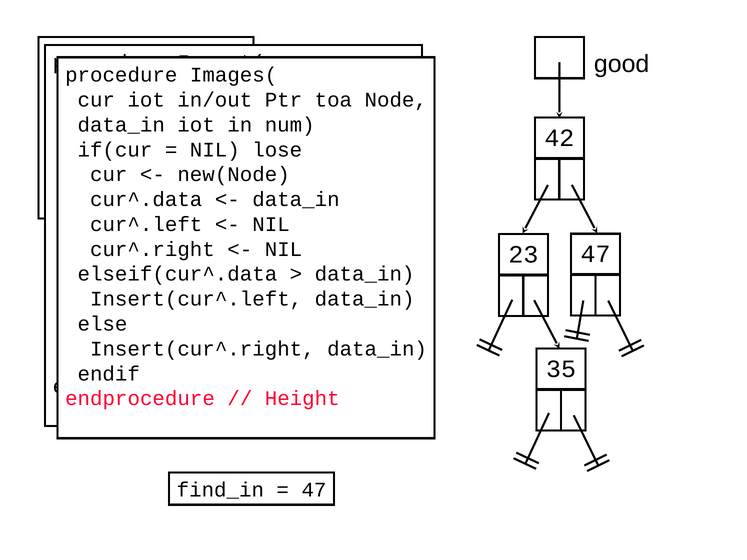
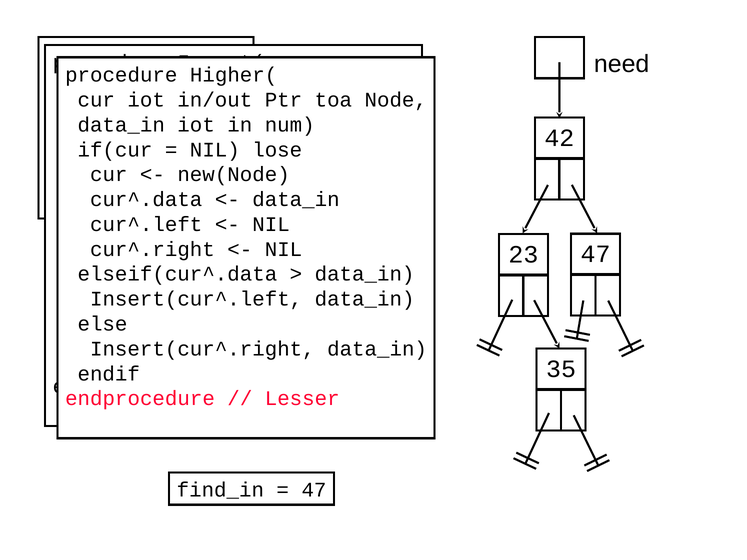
good: good -> need (622, 64)
Images(: Images( -> Higher( (234, 75)
Height: Height -> Lesser (302, 399)
